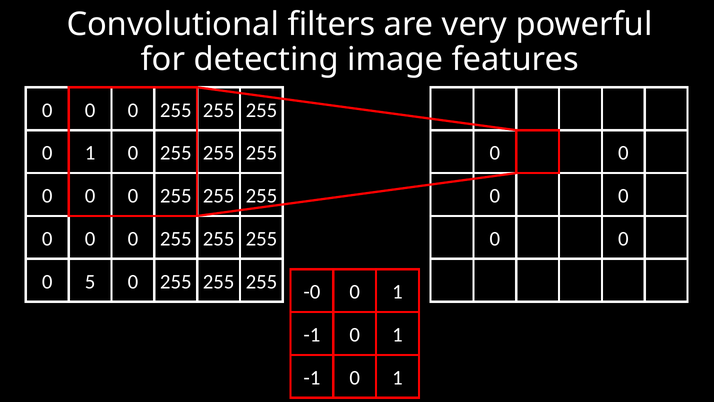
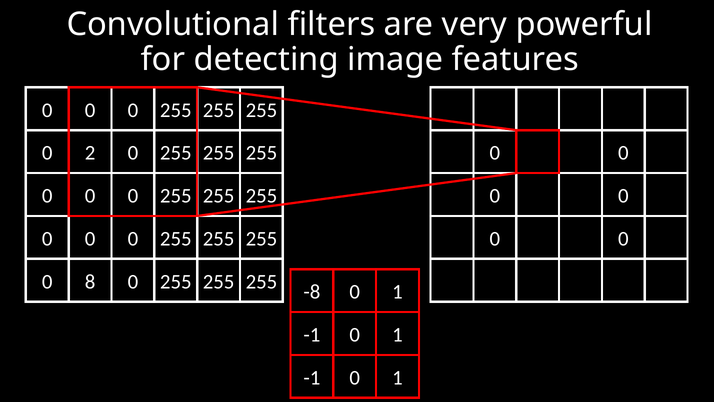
1: 1 -> 2 (90, 153)
5: 5 -> 8 (90, 281)
-0: -0 -> -8 (312, 292)
